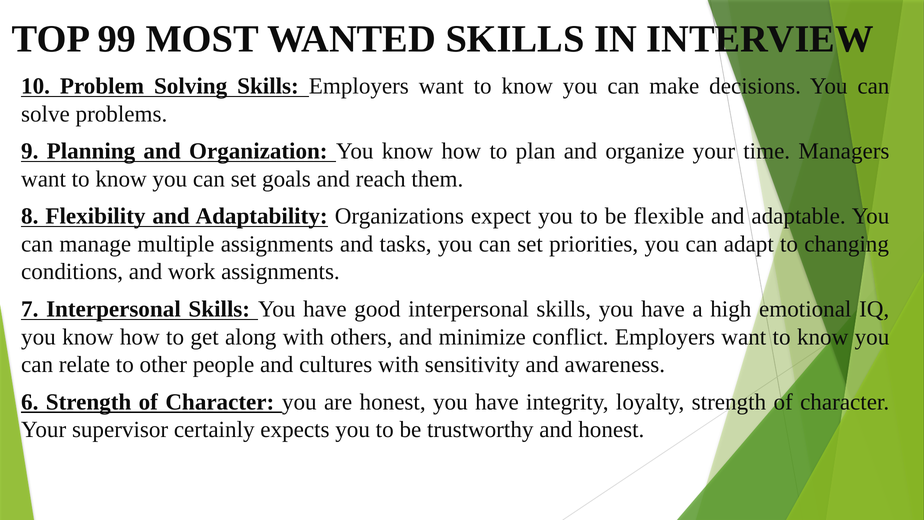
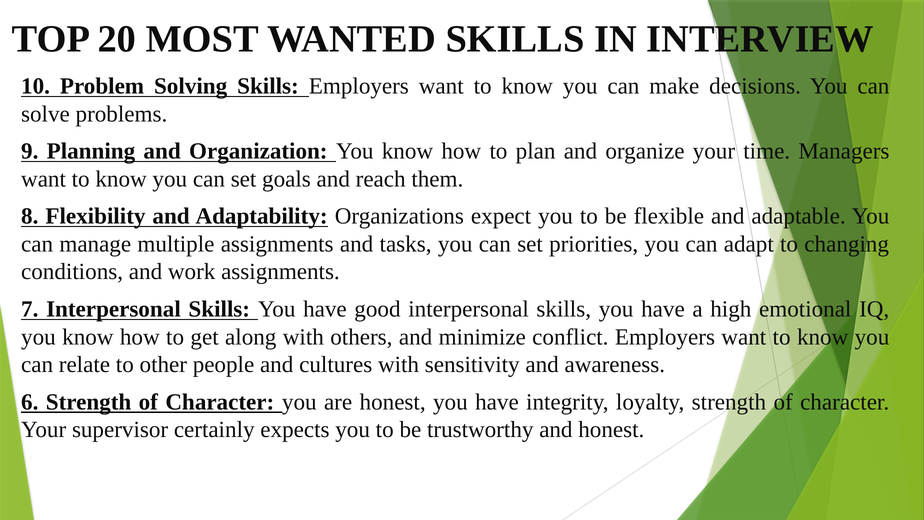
99: 99 -> 20 (117, 39)
